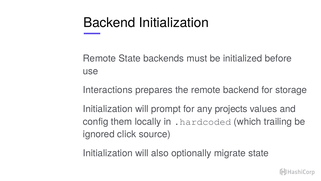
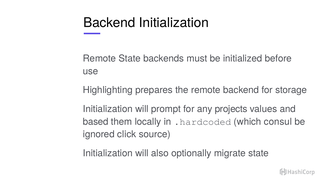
Interactions: Interactions -> Highlighting (108, 90)
config: config -> based (96, 121)
trailing: trailing -> consul (278, 121)
